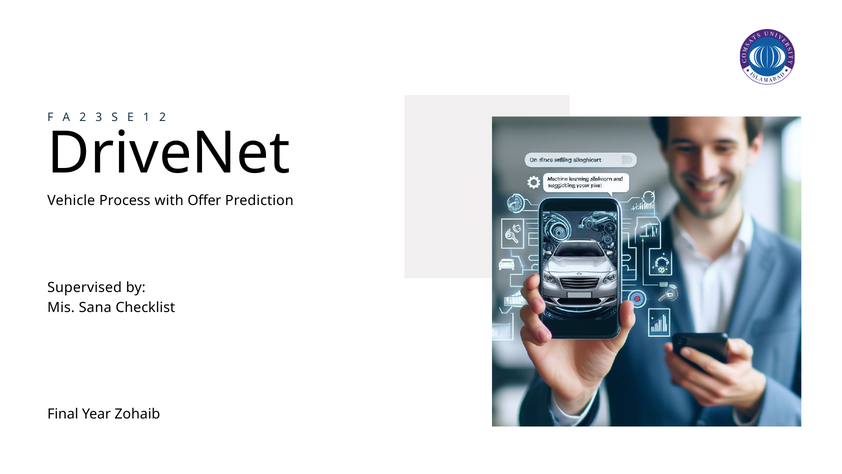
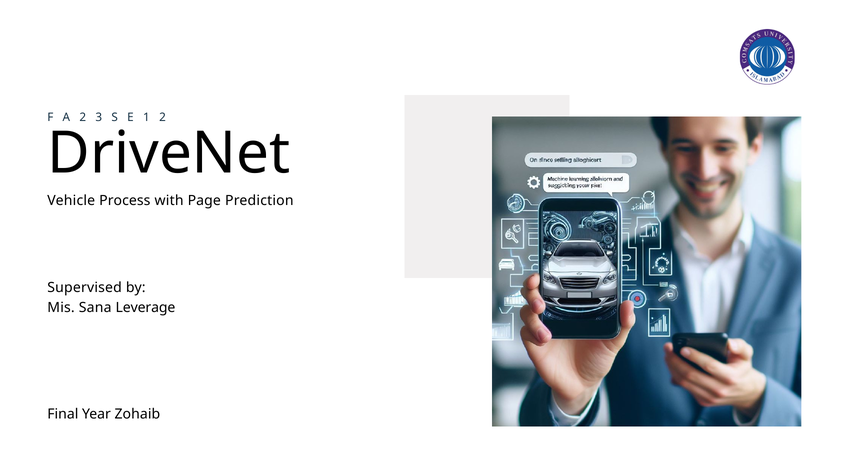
Offer: Offer -> Page (204, 200)
Checklist: Checklist -> Leverage (145, 307)
